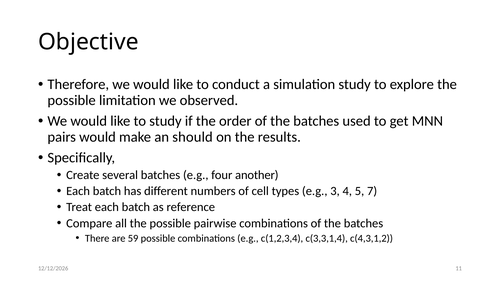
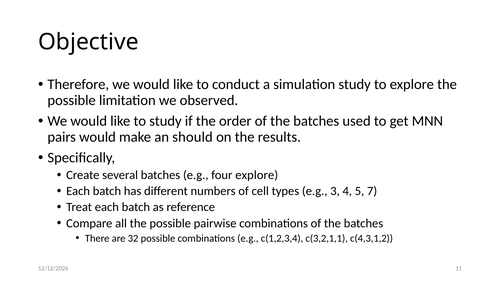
four another: another -> explore (257, 175)
59: 59 -> 32 (133, 238)
c(3,3,1,4: c(3,3,1,4 -> c(3,2,1,1 (327, 238)
